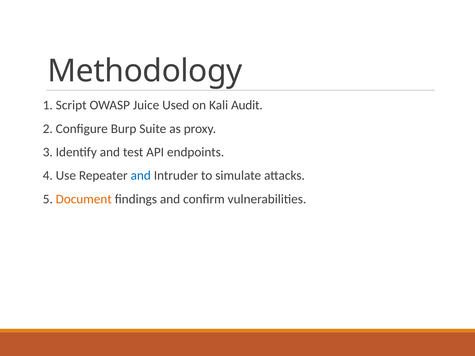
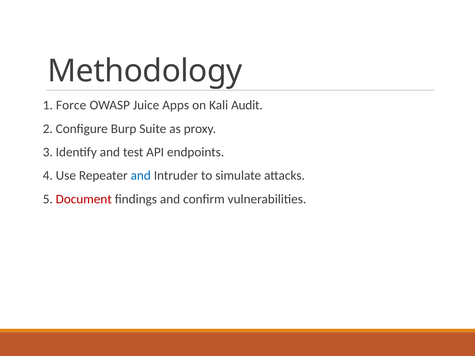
Script: Script -> Force (71, 105)
Used: Used -> Apps (176, 105)
Document colour: orange -> red (84, 199)
